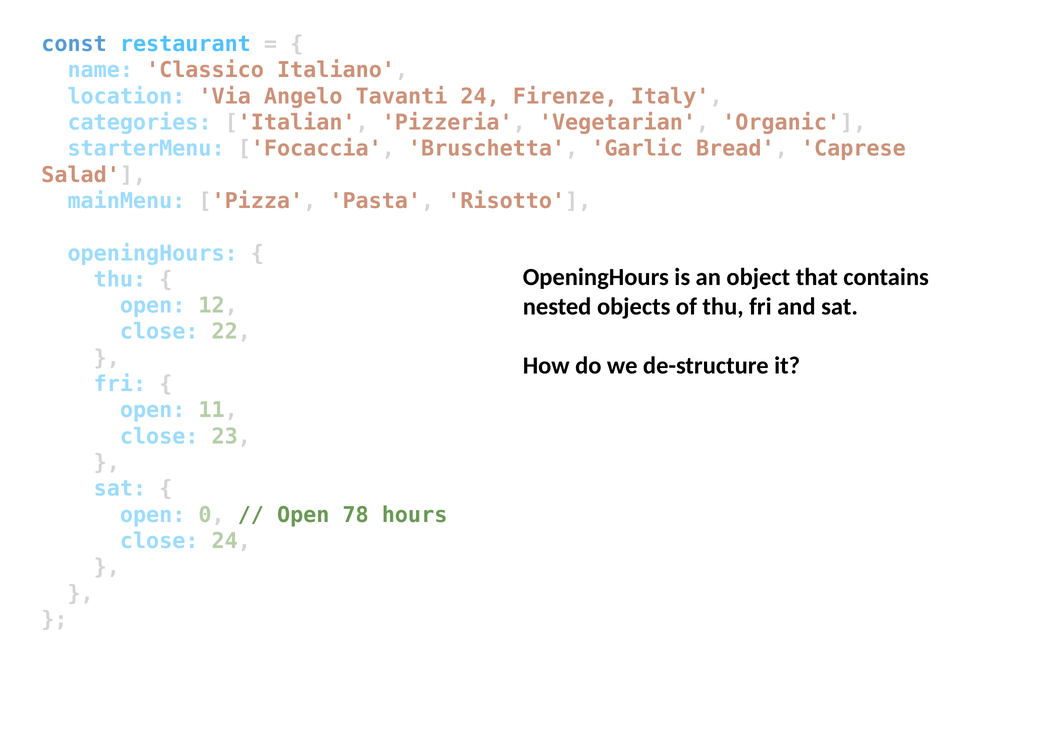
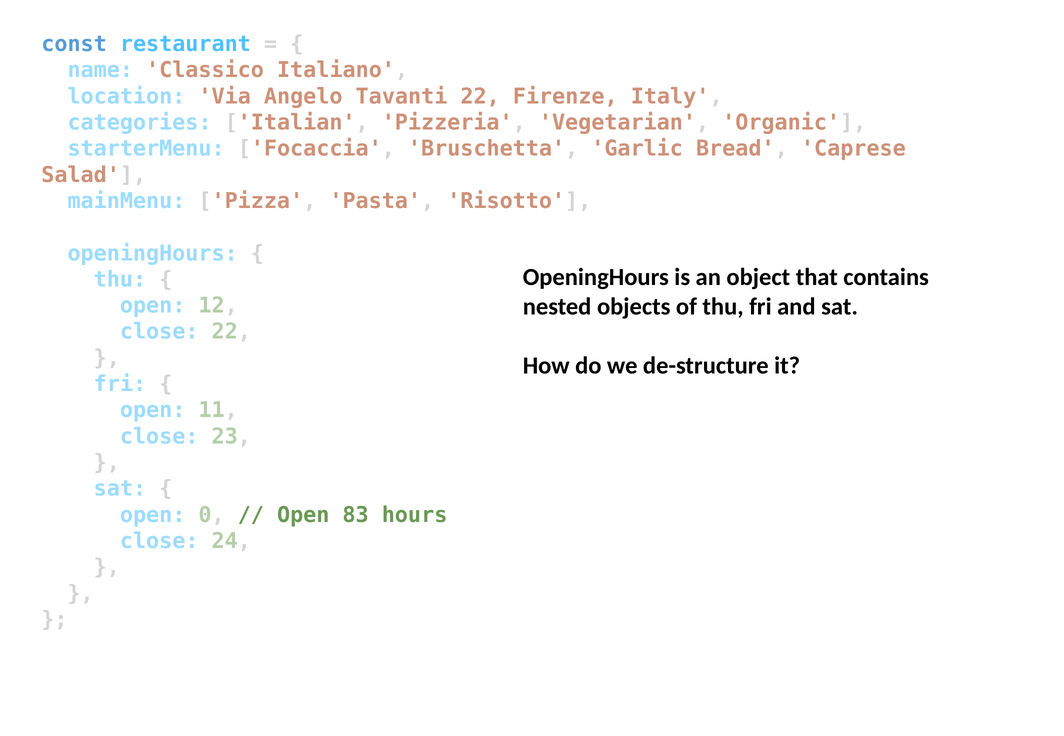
Tavanti 24: 24 -> 22 (480, 96)
78: 78 -> 83 (356, 515)
